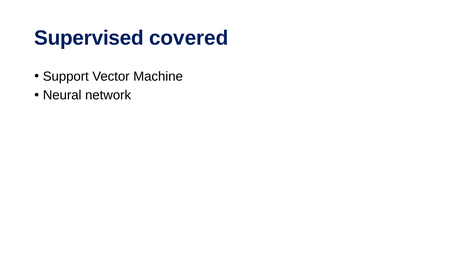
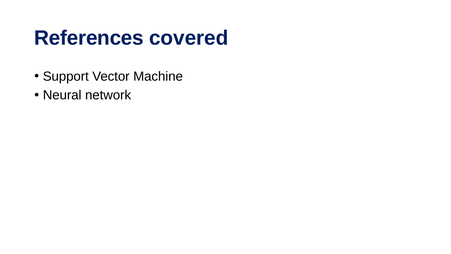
Supervised: Supervised -> References (89, 38)
